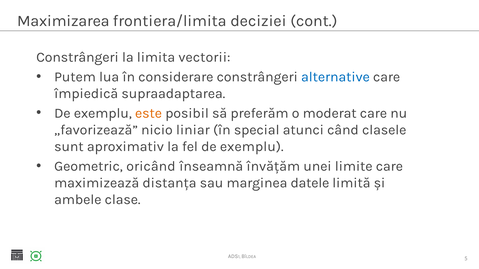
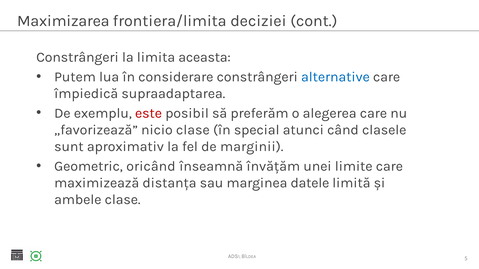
vectorii: vectorii -> aceasta (205, 57)
este colour: orange -> red (149, 113)
moderat: moderat -> alegerea (330, 113)
nicio liniar: liniar -> clase (193, 130)
fel de exemplu: exemplu -> marginii (252, 147)
